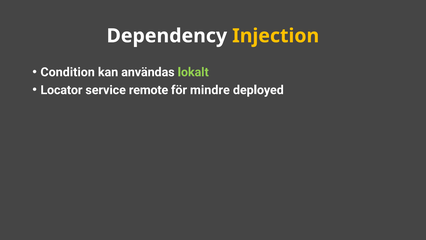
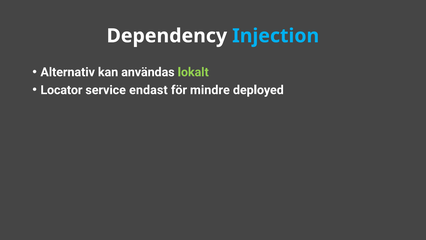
Injection colour: yellow -> light blue (276, 36)
Condition: Condition -> Alternativ (68, 72)
remote: remote -> endast (148, 90)
